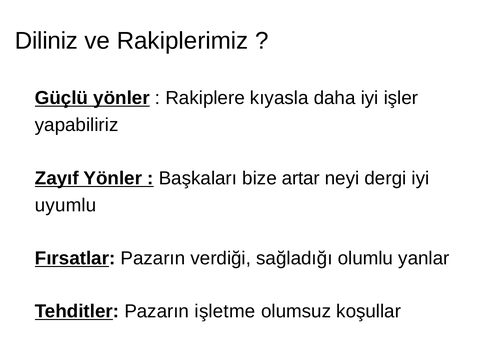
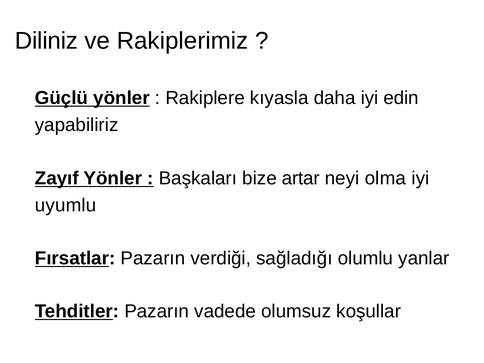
işler: işler -> edin (401, 98)
dergi: dergi -> olma (385, 178)
işletme: işletme -> vadede (225, 311)
